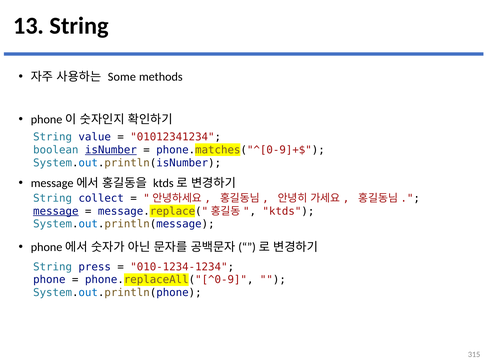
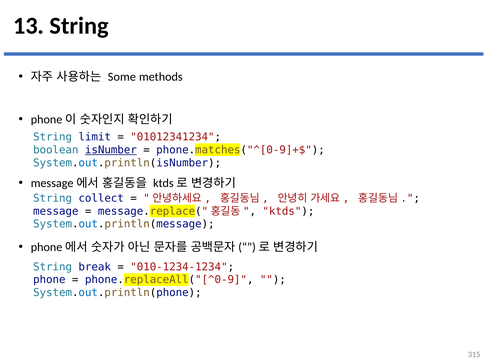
value: value -> limit (95, 137)
message underline: present -> none (56, 211)
press: press -> break (95, 267)
